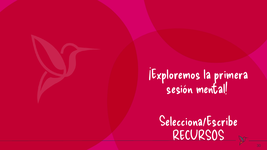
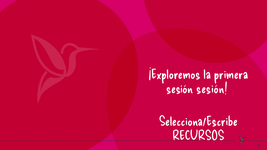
sesión mental: mental -> sesión (212, 89)
